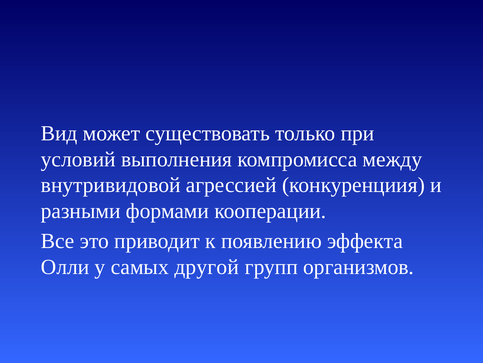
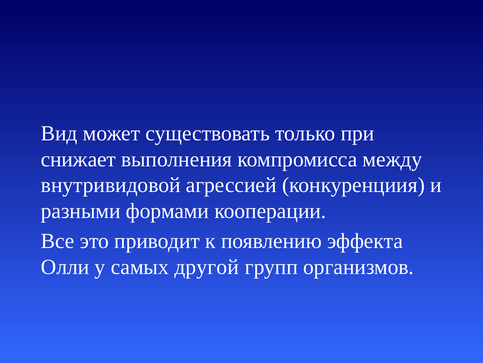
условий: условий -> снижает (78, 159)
